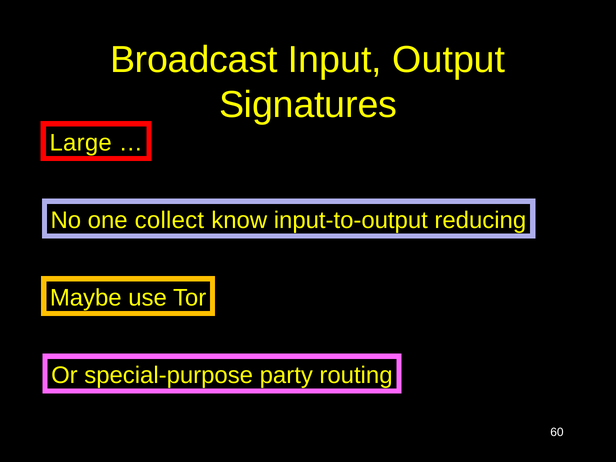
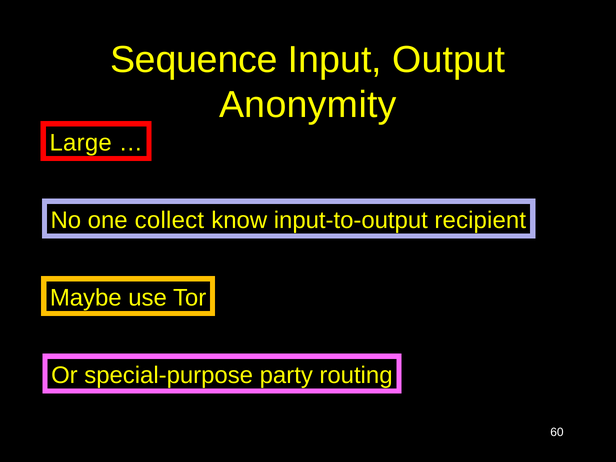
Broadcast: Broadcast -> Sequence (194, 60)
Signatures: Signatures -> Anonymity (308, 105)
reducing: reducing -> recipient (480, 220)
